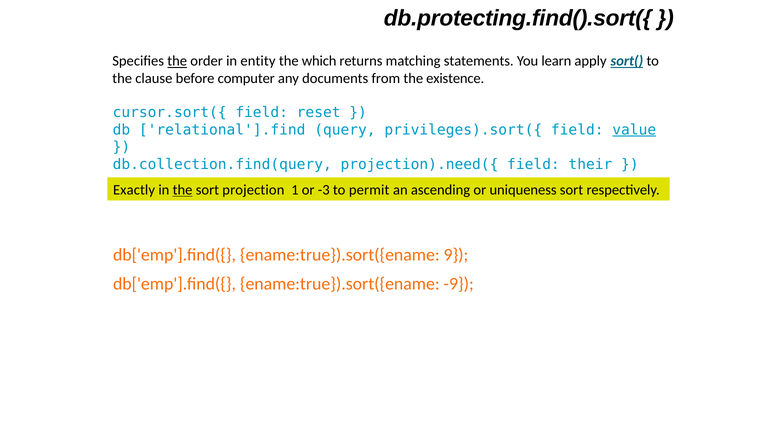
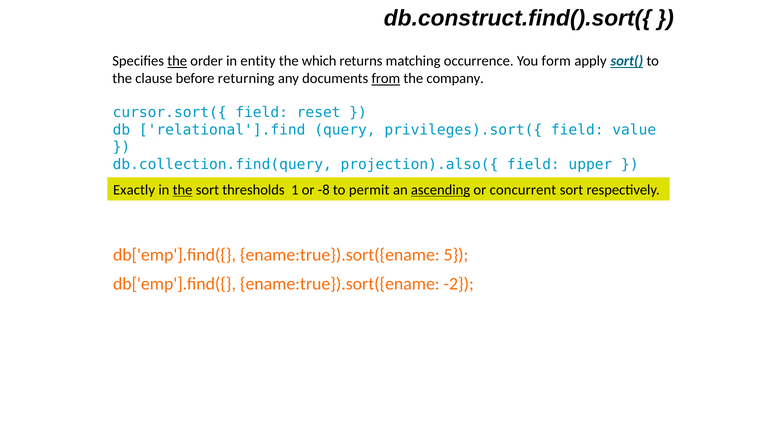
db.protecting.find().sort({: db.protecting.find().sort({ -> db.construct.find().sort({ (518, 18)
statements: statements -> occurrence (479, 61)
learn: learn -> form (556, 61)
computer: computer -> returning (246, 79)
from underline: none -> present (386, 79)
existence: existence -> company (455, 79)
value underline: present -> none (634, 130)
projection).need({: projection).need({ -> projection).also({ (419, 165)
their: their -> upper (590, 165)
projection: projection -> thresholds (253, 190)
-3: -3 -> -8 (324, 190)
ascending underline: none -> present (441, 190)
uniqueness: uniqueness -> concurrent (523, 190)
9: 9 -> 5 (456, 255)
-9: -9 -> -2 (459, 284)
